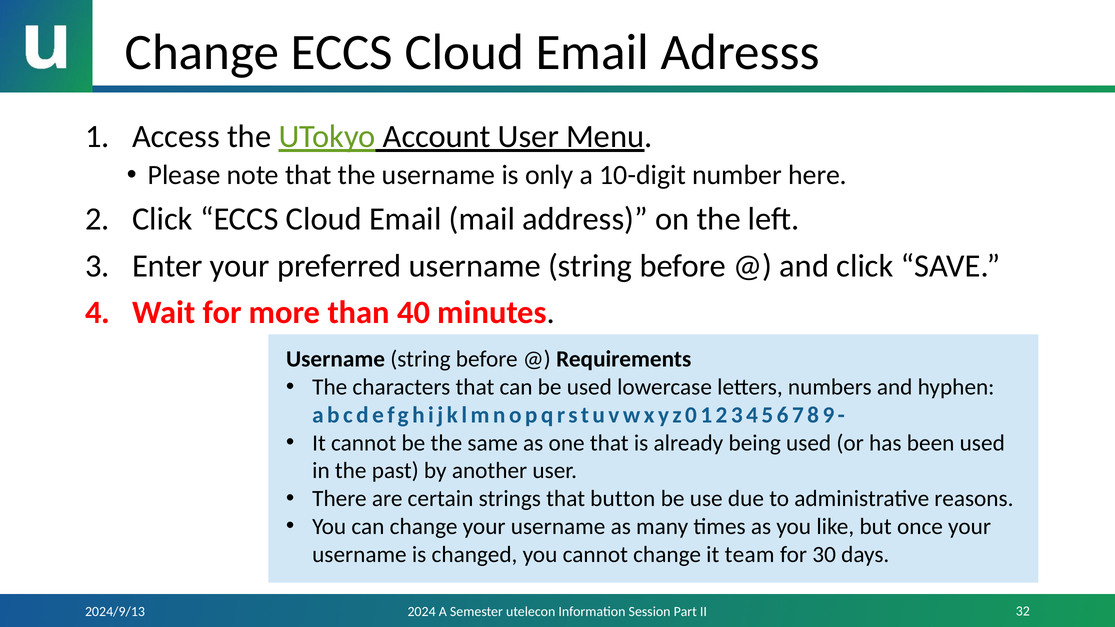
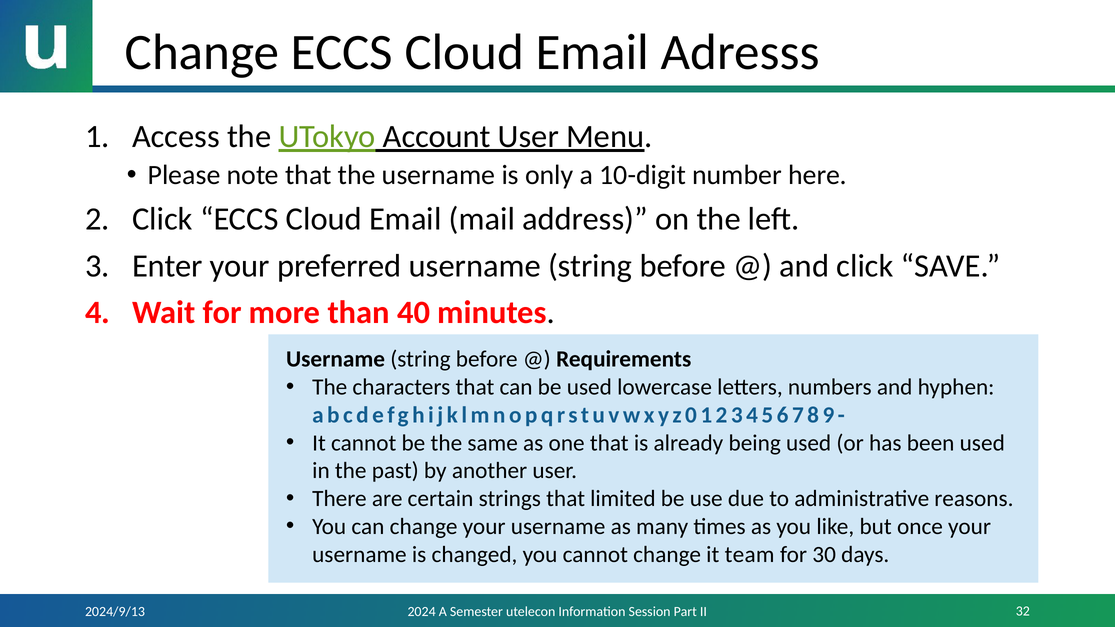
button: button -> limited (623, 499)
